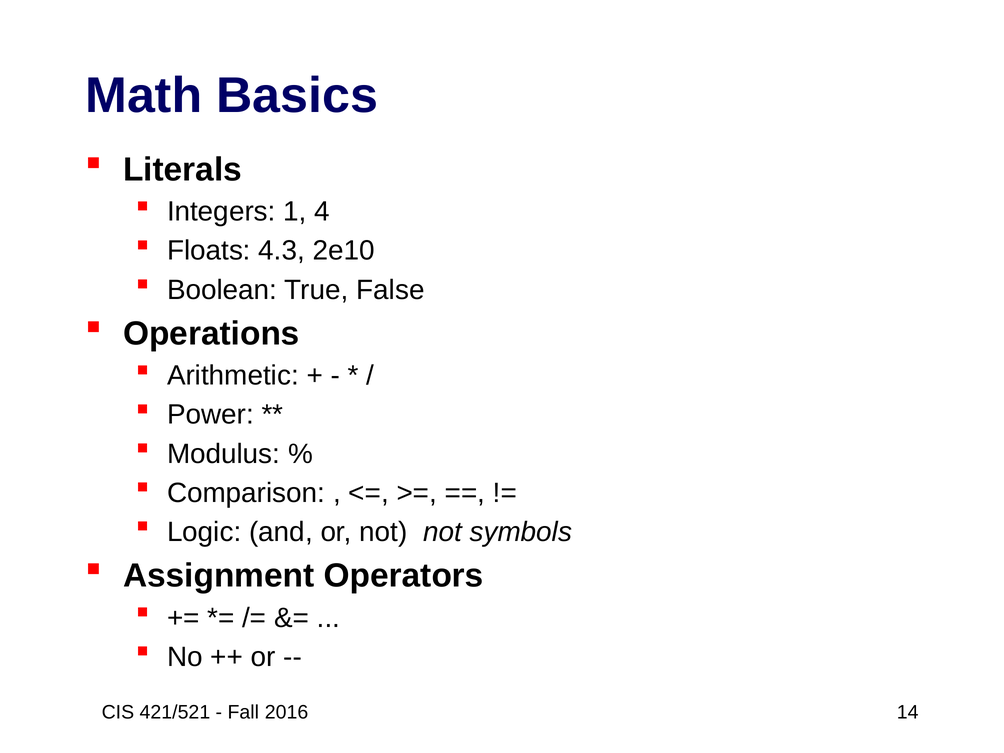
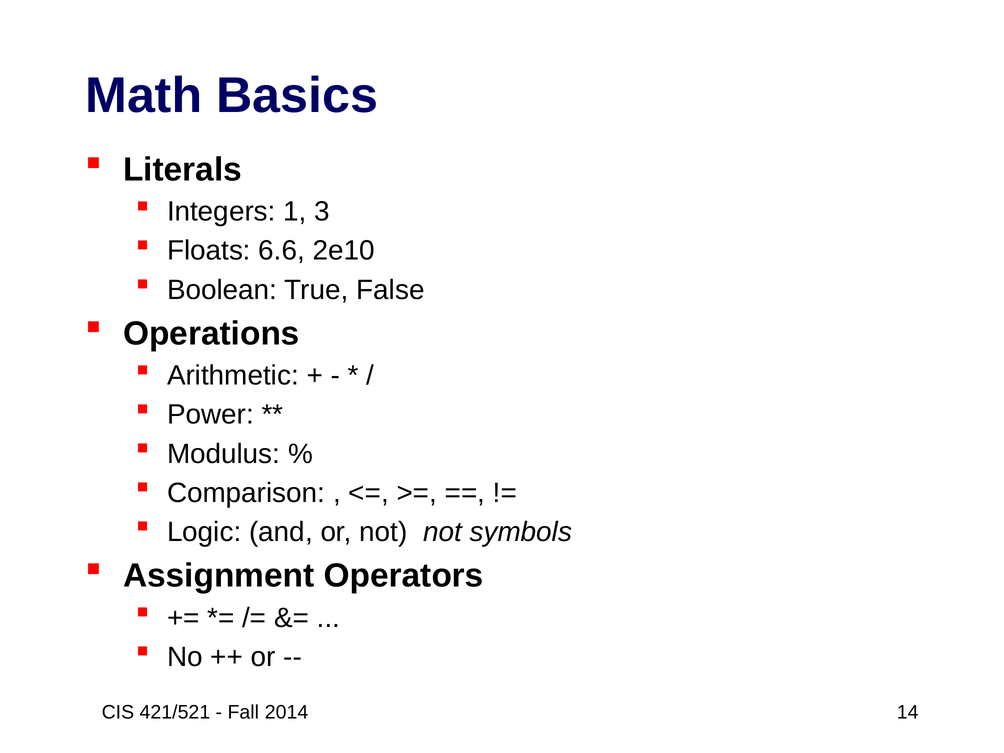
4: 4 -> 3 (322, 212)
4.3: 4.3 -> 6.6 (282, 251)
2016: 2016 -> 2014 (287, 713)
